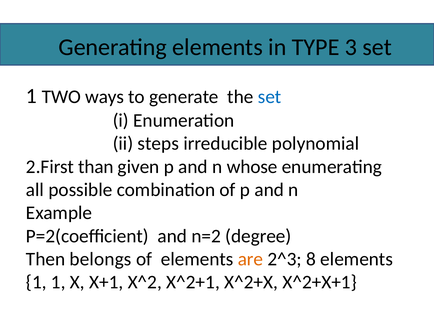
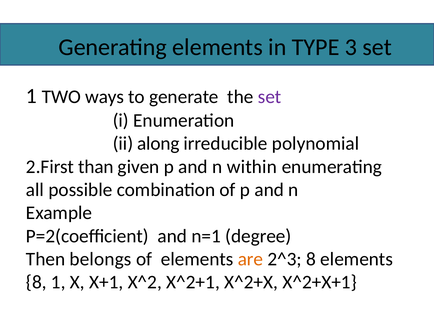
set colour: blue -> purple (270, 97)
steps: steps -> along (158, 144)
whose: whose -> within (252, 167)
n=2: n=2 -> n=1 (206, 236)
1: 1 -> 8 (36, 283)
